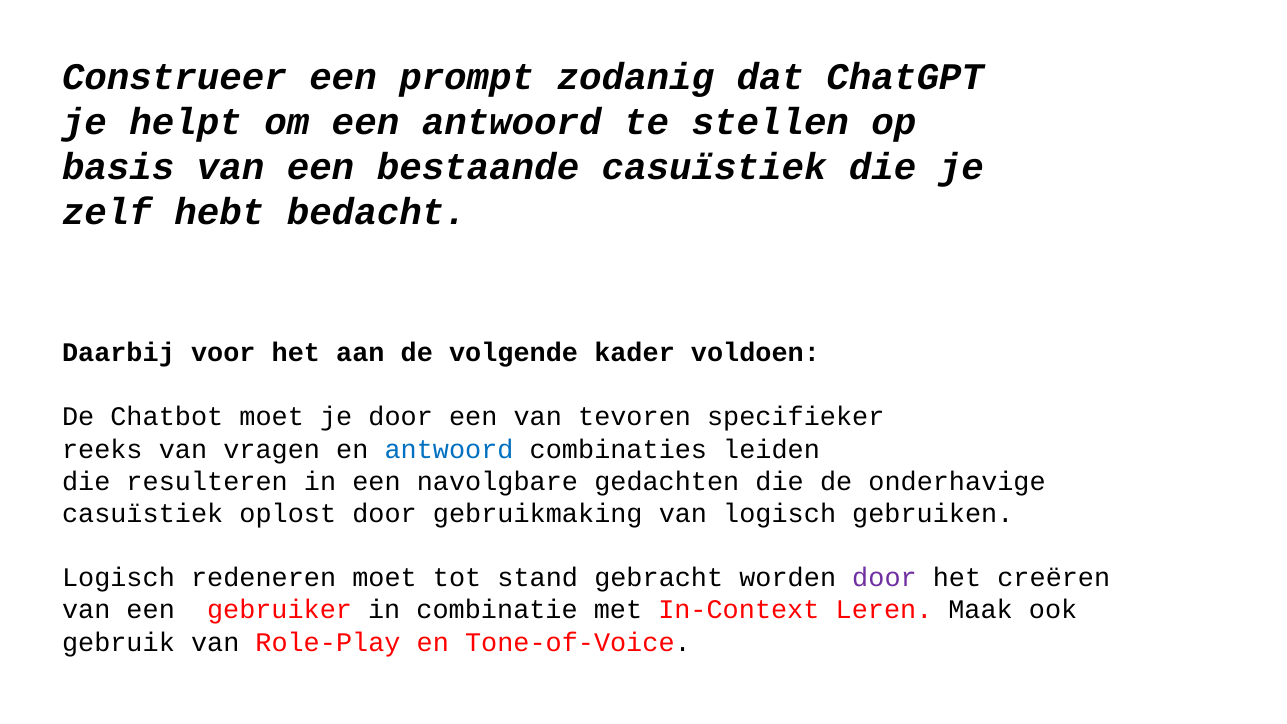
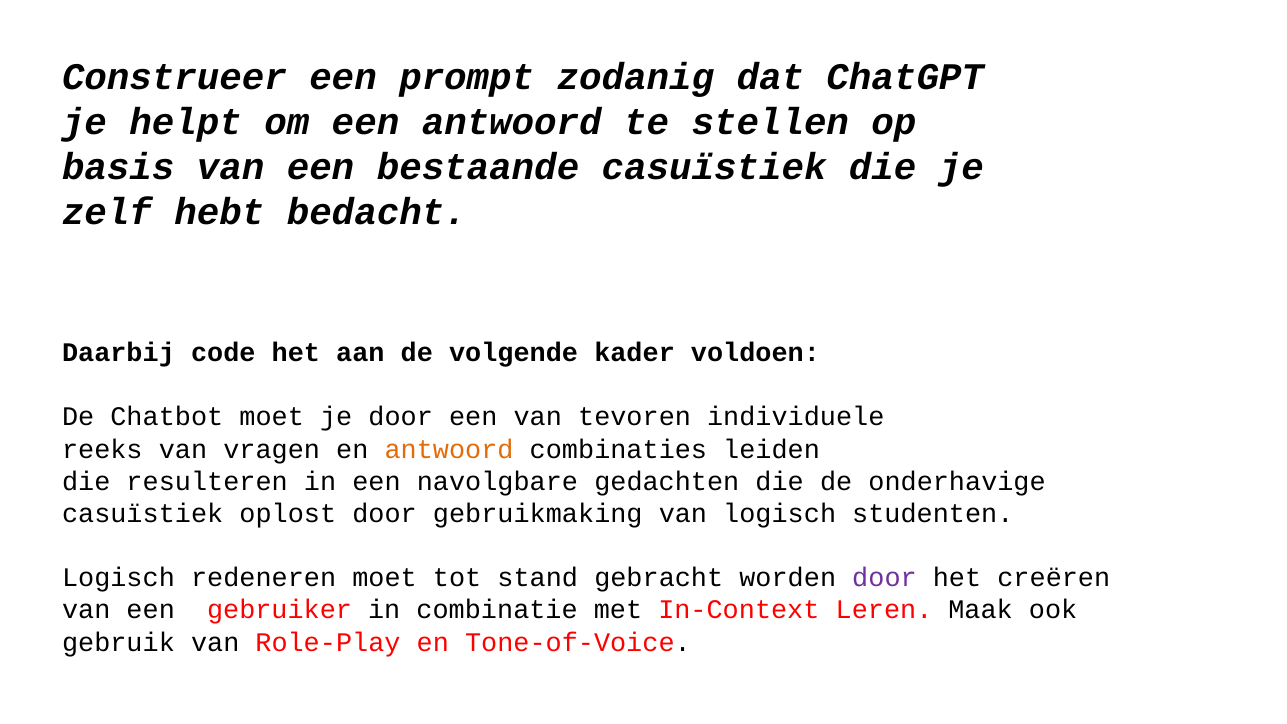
voor: voor -> code (223, 353)
specifieker: specifieker -> individuele (796, 417)
antwoord colour: blue -> orange (449, 449)
gebruiken: gebruiken -> studenten (933, 513)
